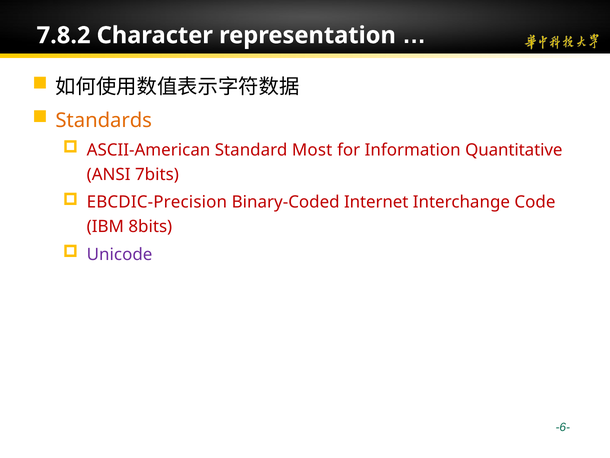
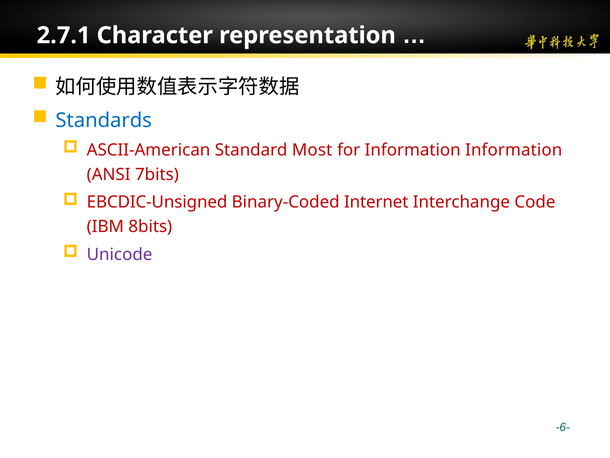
7.8.2: 7.8.2 -> 2.7.1 (64, 35)
Standards colour: orange -> blue (104, 120)
Information Quantitative: Quantitative -> Information (514, 150)
EBCDIC-Precision: EBCDIC-Precision -> EBCDIC-Unsigned (157, 202)
